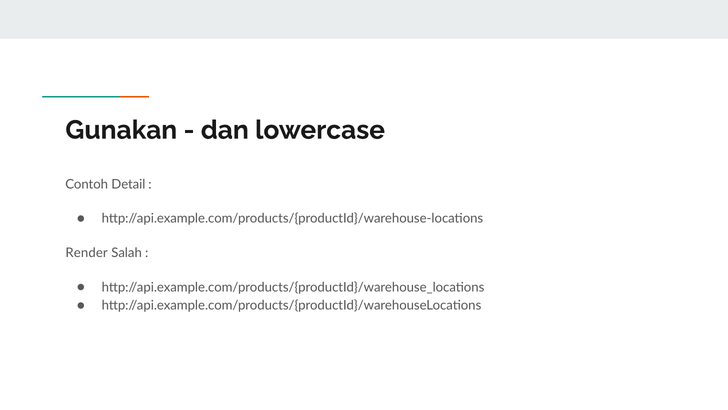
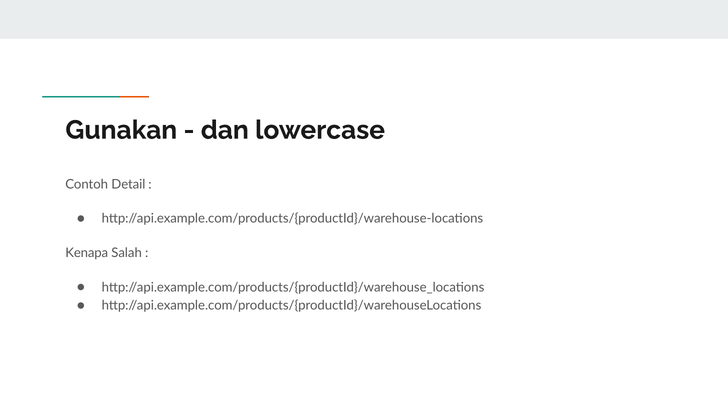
Render: Render -> Kenapa (87, 253)
